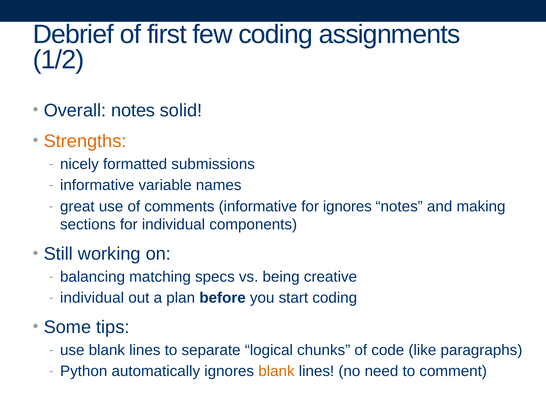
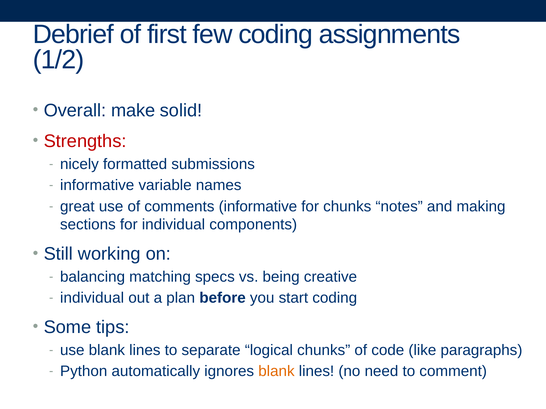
Overall notes: notes -> make (133, 110)
Strengths colour: orange -> red (85, 141)
for ignores: ignores -> chunks (347, 207)
